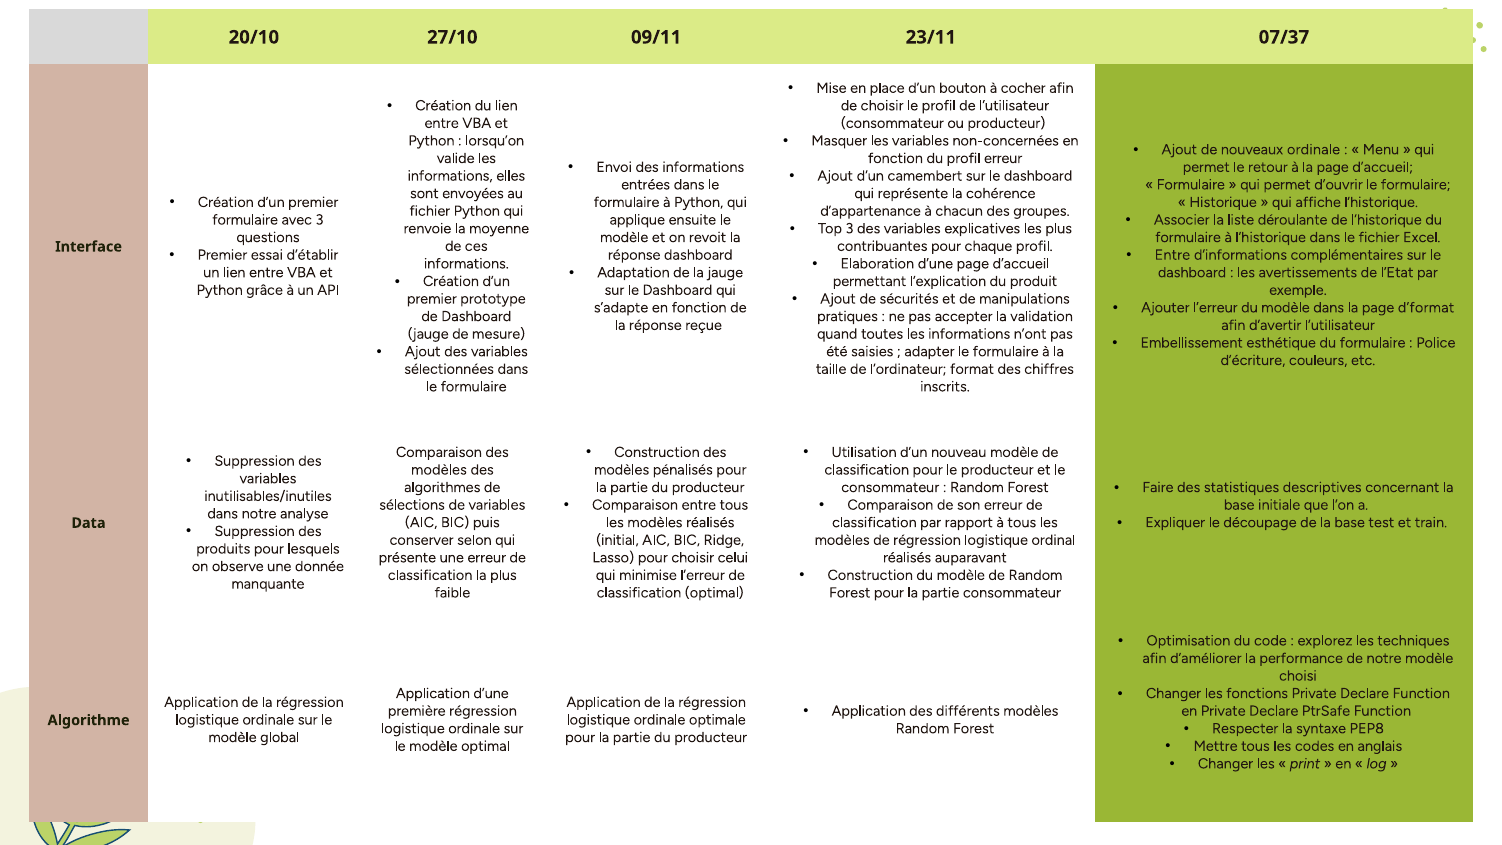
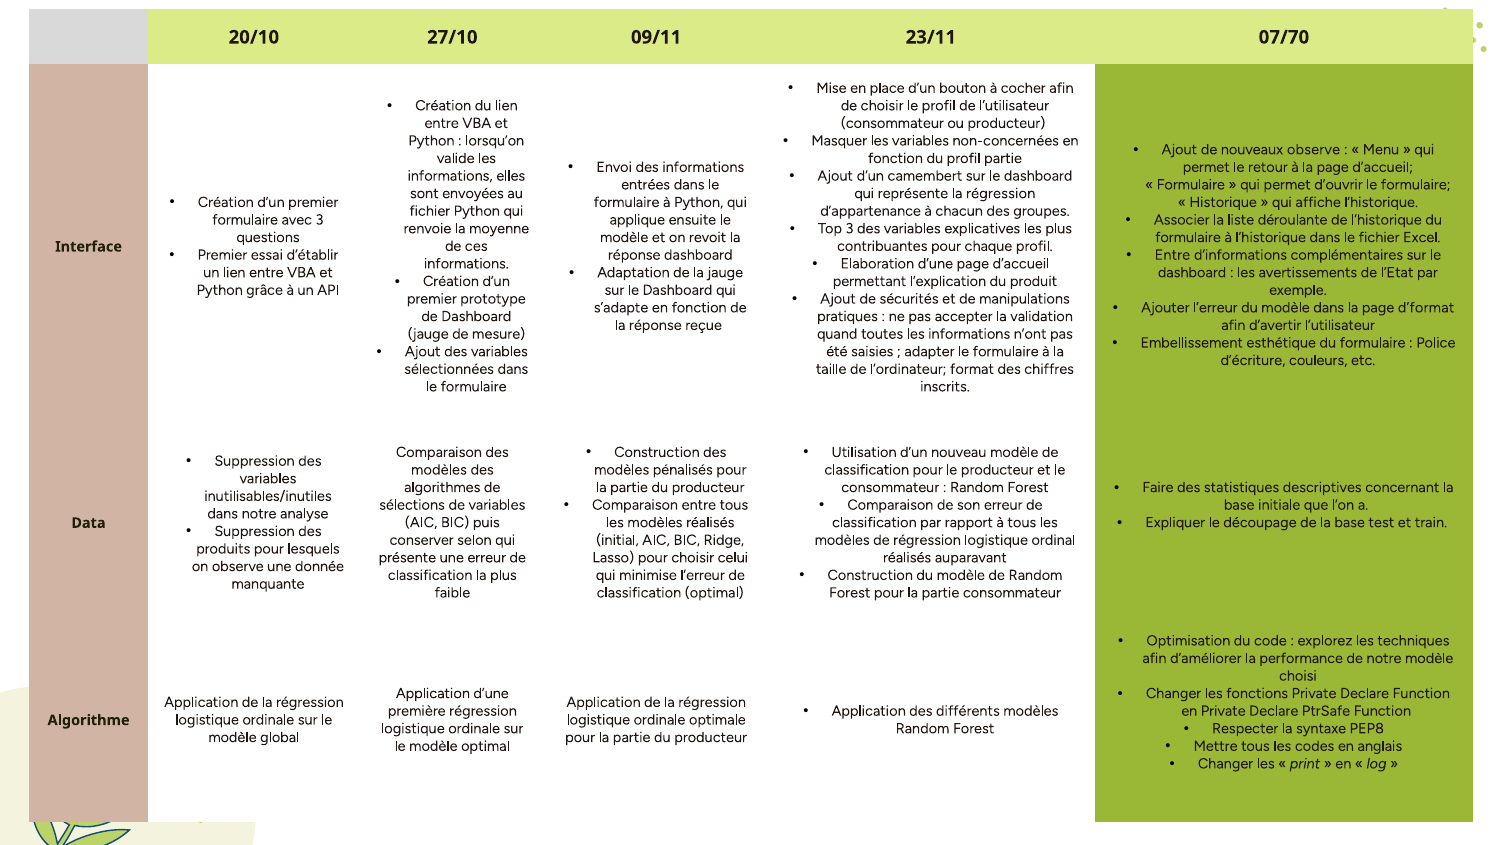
07/37: 07/37 -> 07/70 (1284, 37)
nouveaux ordinale: ordinale -> observe (1313, 149)
profil erreur: erreur -> partie (1003, 158)
représente la cohérence: cohérence -> régression (1001, 193)
